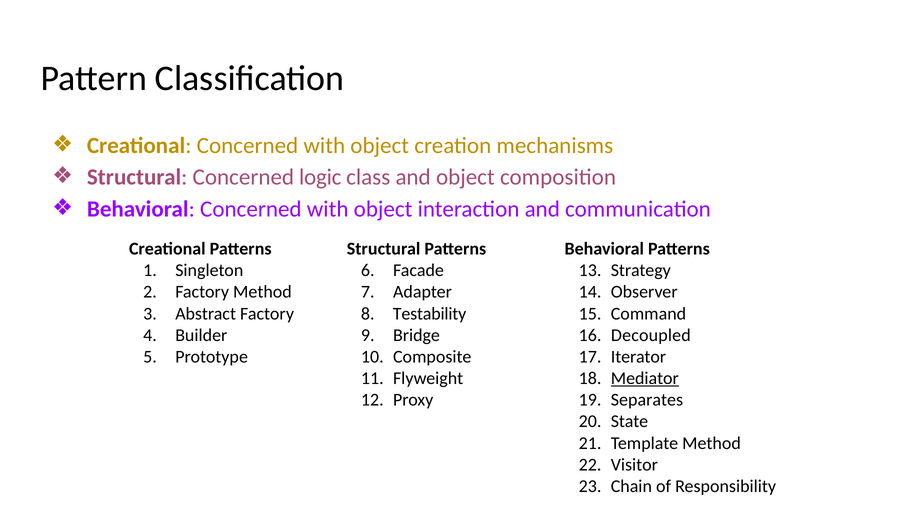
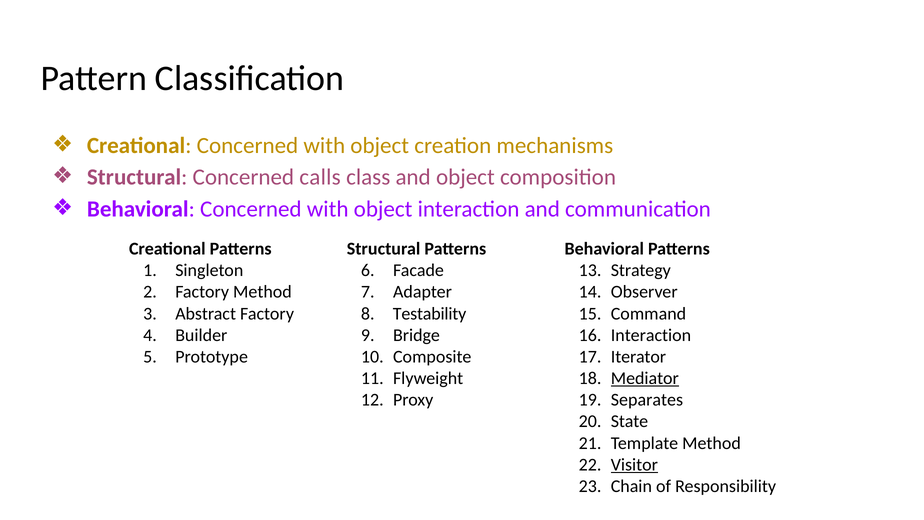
logic: logic -> calls (320, 177)
Decoupled: Decoupled -> Interaction (651, 335)
Visitor underline: none -> present (634, 464)
